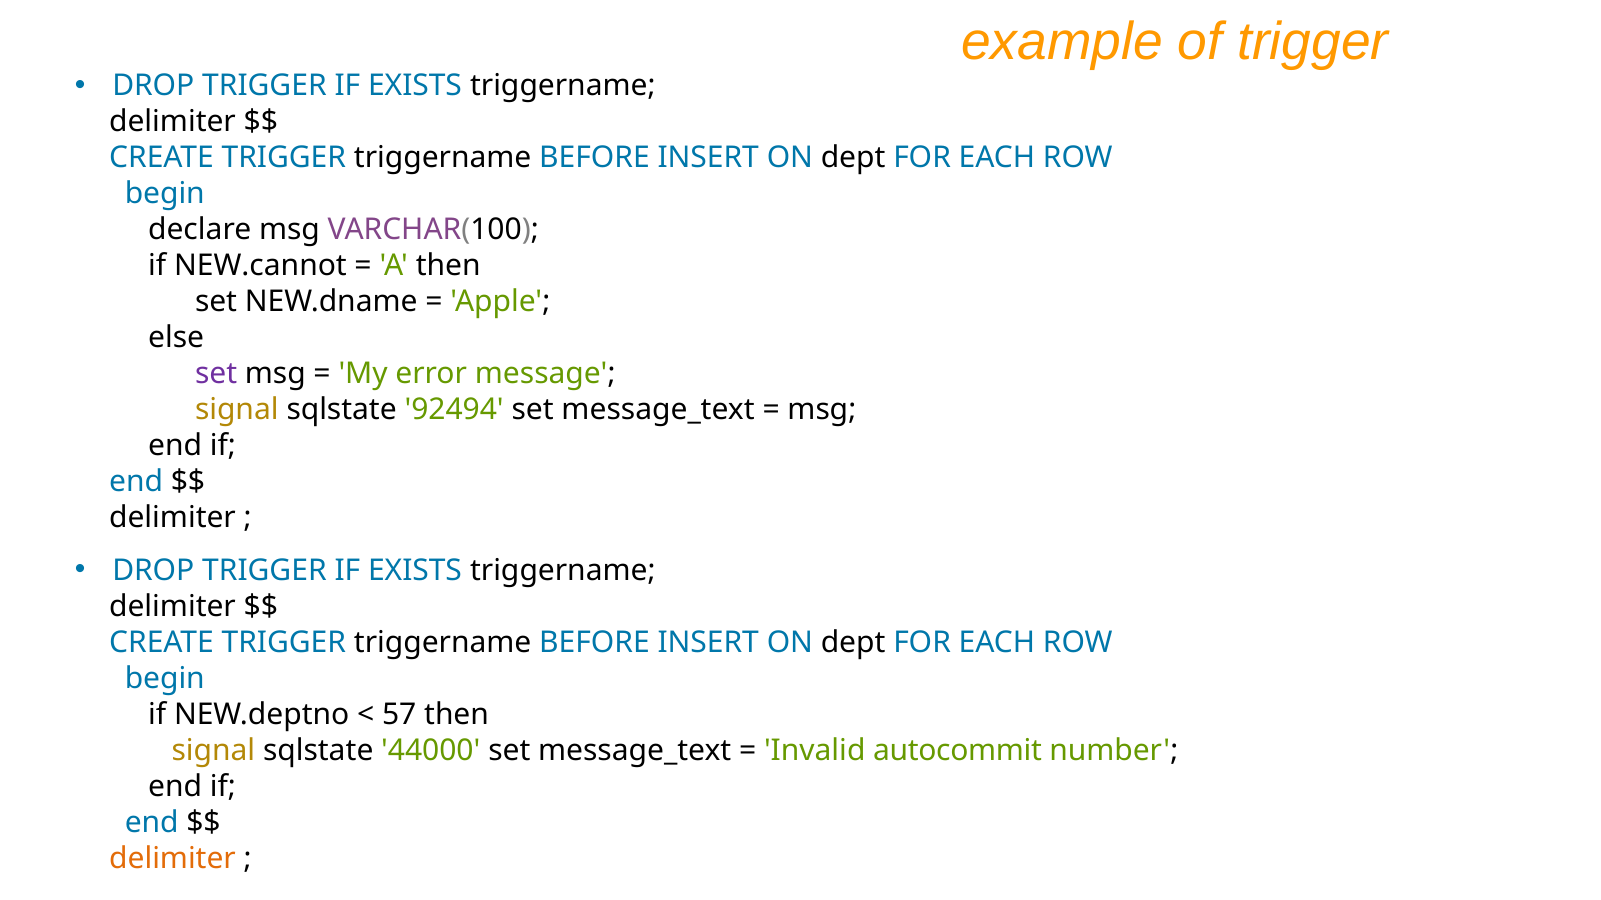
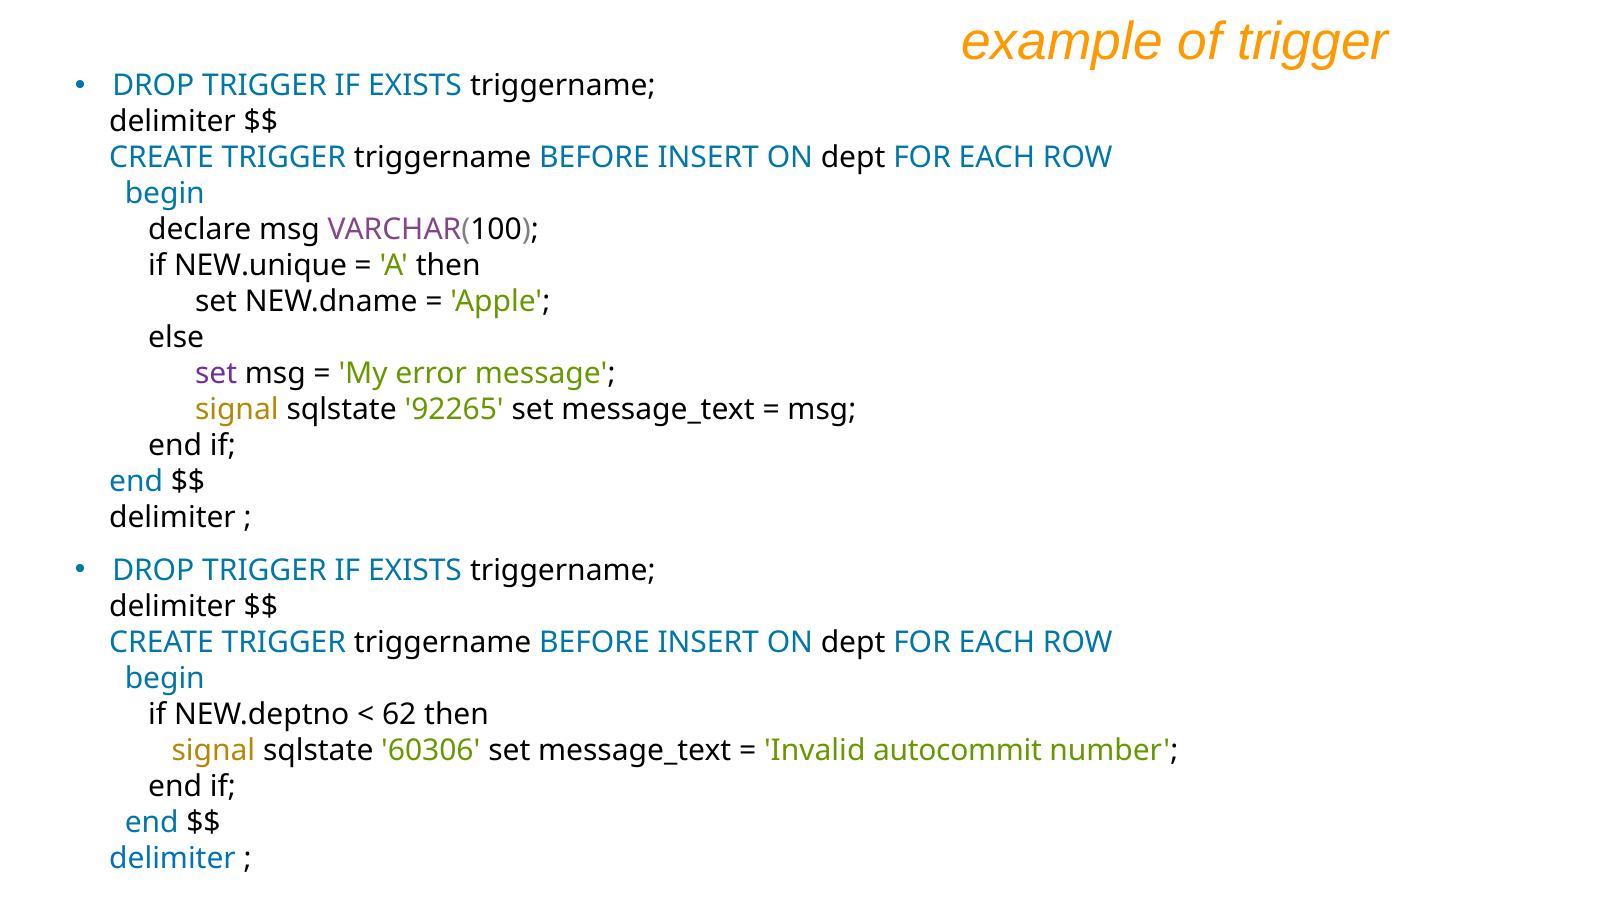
NEW.cannot: NEW.cannot -> NEW.unique (260, 266)
92494: 92494 -> 92265 (454, 410)
57: 57 -> 62 (399, 715)
44000: 44000 -> 60306 (431, 751)
delimiter colour: orange -> blue (173, 859)
